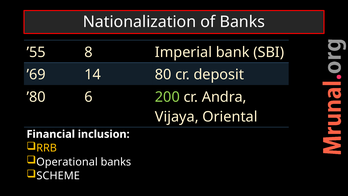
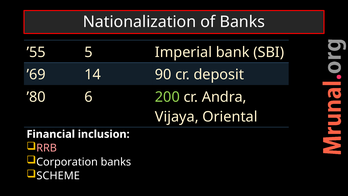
8: 8 -> 5 (88, 52)
80: 80 -> 90 (163, 75)
RRB colour: yellow -> pink (47, 148)
Operational: Operational -> Corporation (67, 162)
